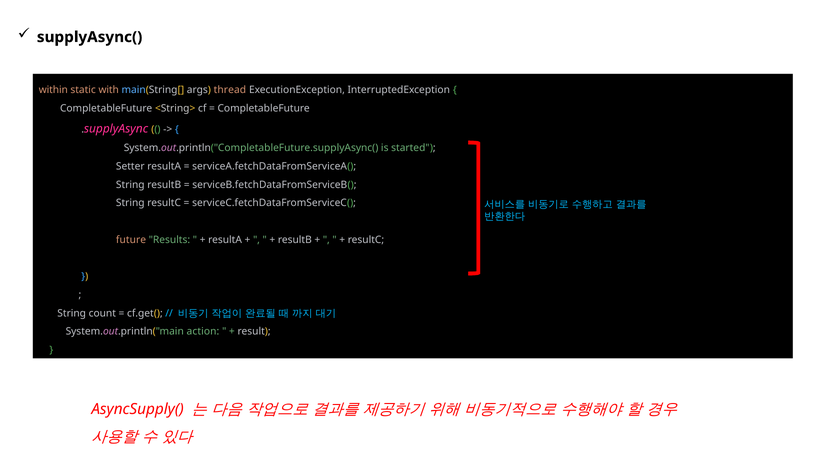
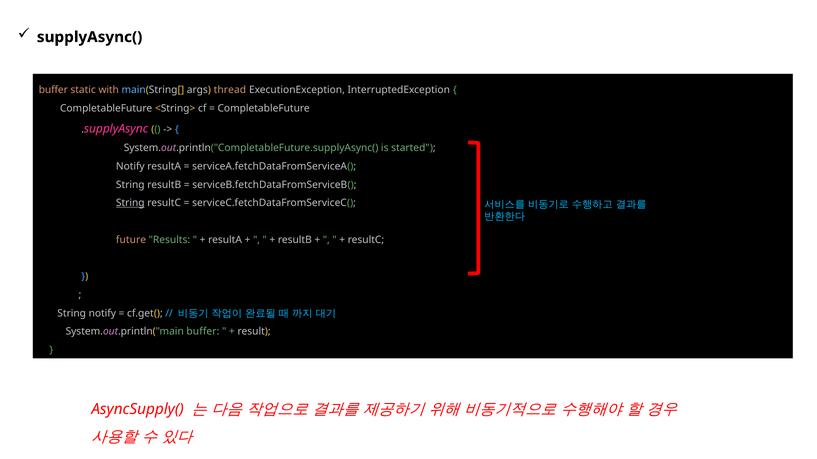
within: within -> buffer (53, 90)
Setter: Setter -> Notify (130, 166)
String underline: none -> present (130, 203)
String count: count -> notify (102, 314)
System.out.println("main action: action -> buffer (203, 332)
